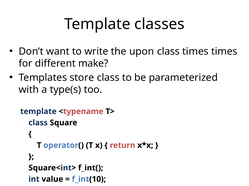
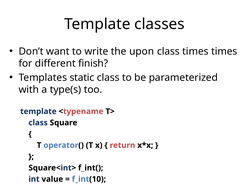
make: make -> finish (93, 64)
store: store -> static (82, 78)
